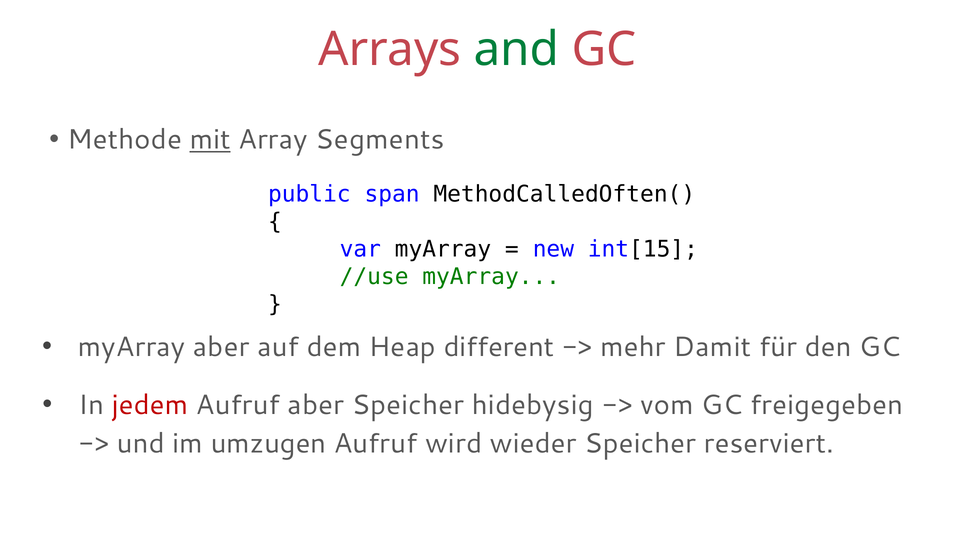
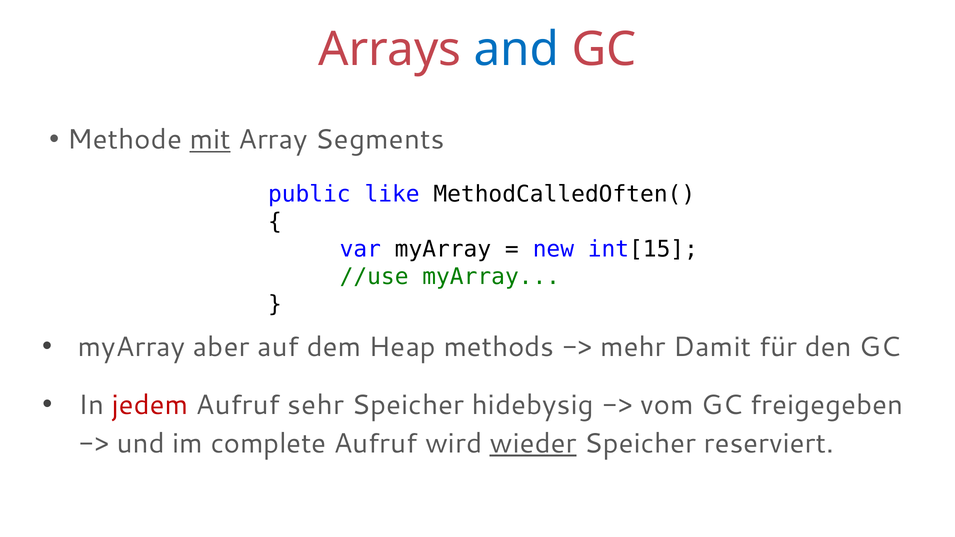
and colour: green -> blue (516, 49)
span: span -> like (392, 194)
different: different -> methods (499, 347)
Aufruf aber: aber -> sehr (316, 405)
umzugen: umzugen -> complete (268, 444)
wieder underline: none -> present (533, 444)
